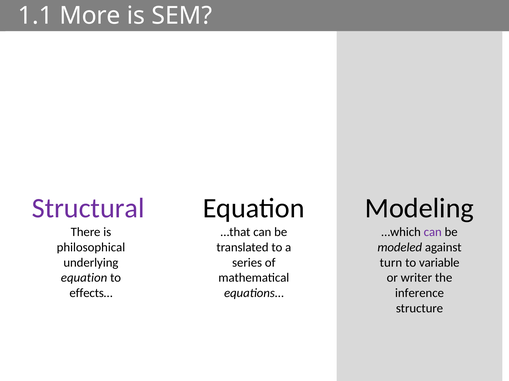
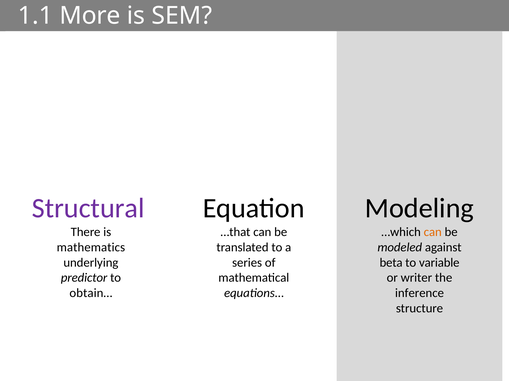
can colour: purple -> orange (433, 233)
philosophical: philosophical -> mathematics (91, 248)
turn: turn -> beta (391, 263)
equation: equation -> predictor (84, 278)
effects…: effects… -> obtain… (91, 294)
